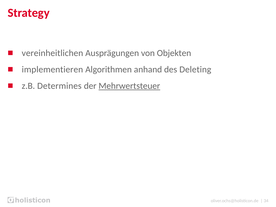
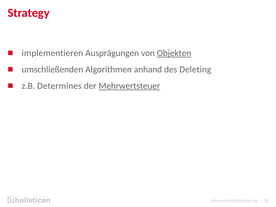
vereinheitlichen: vereinheitlichen -> implementieren (52, 53)
Objekten underline: none -> present (174, 53)
implementieren: implementieren -> umschließenden (52, 70)
